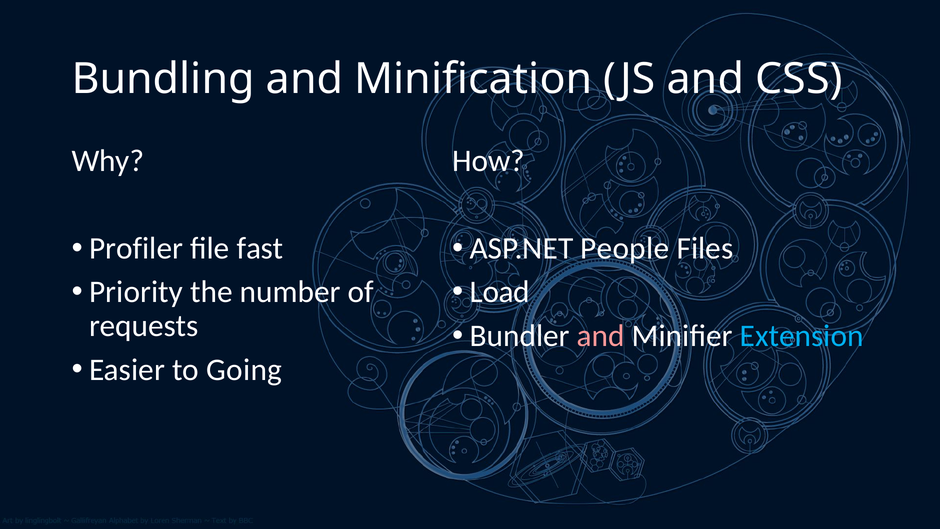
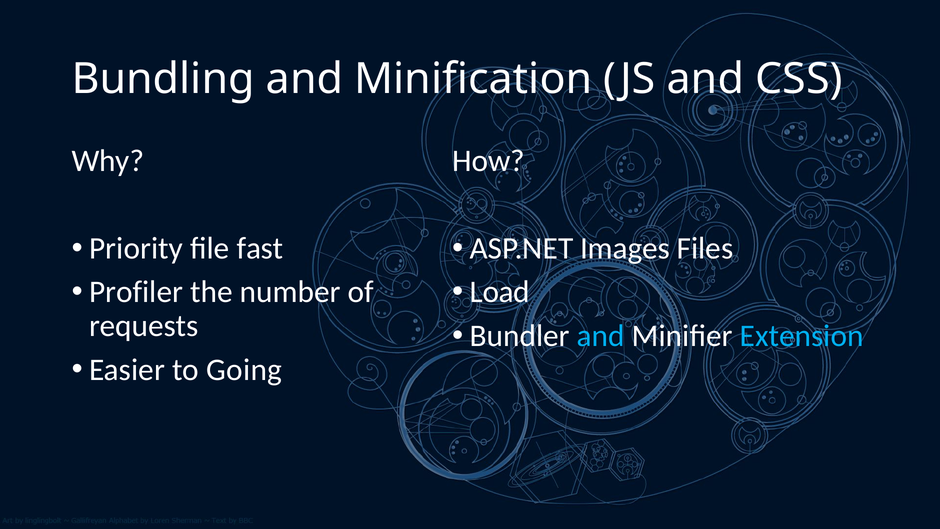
Profiler: Profiler -> Priority (136, 248)
People: People -> Images (625, 248)
Priority: Priority -> Profiler (136, 292)
and colour: pink -> light blue (601, 336)
